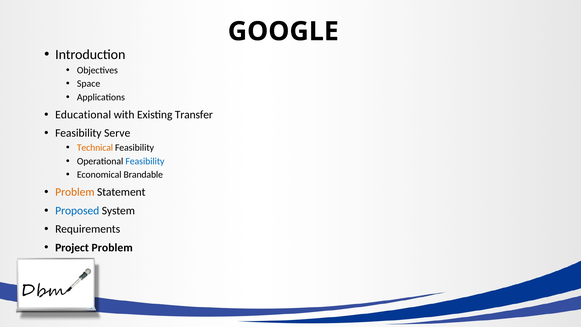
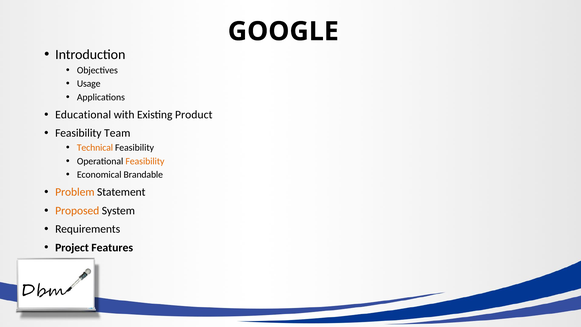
Space: Space -> Usage (89, 84)
Transfer: Transfer -> Product (194, 115)
Serve: Serve -> Team (117, 133)
Feasibility colour: blue -> orange (145, 161)
Proposed colour: blue -> orange (77, 210)
Project Problem: Problem -> Features (112, 247)
